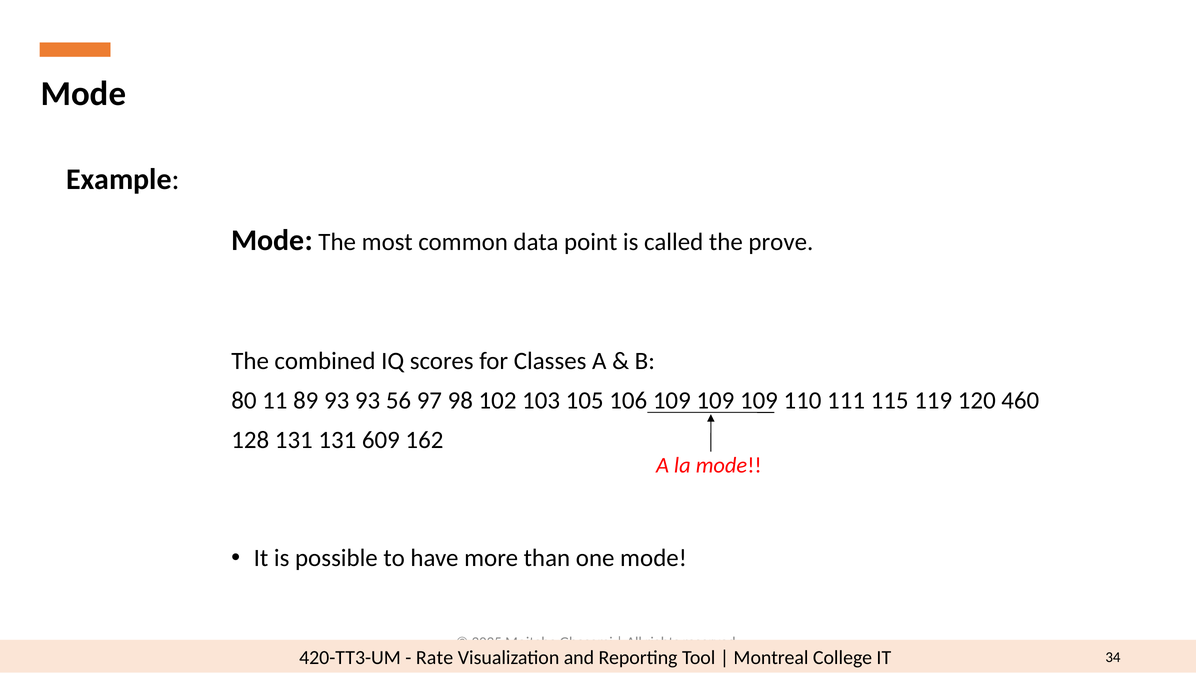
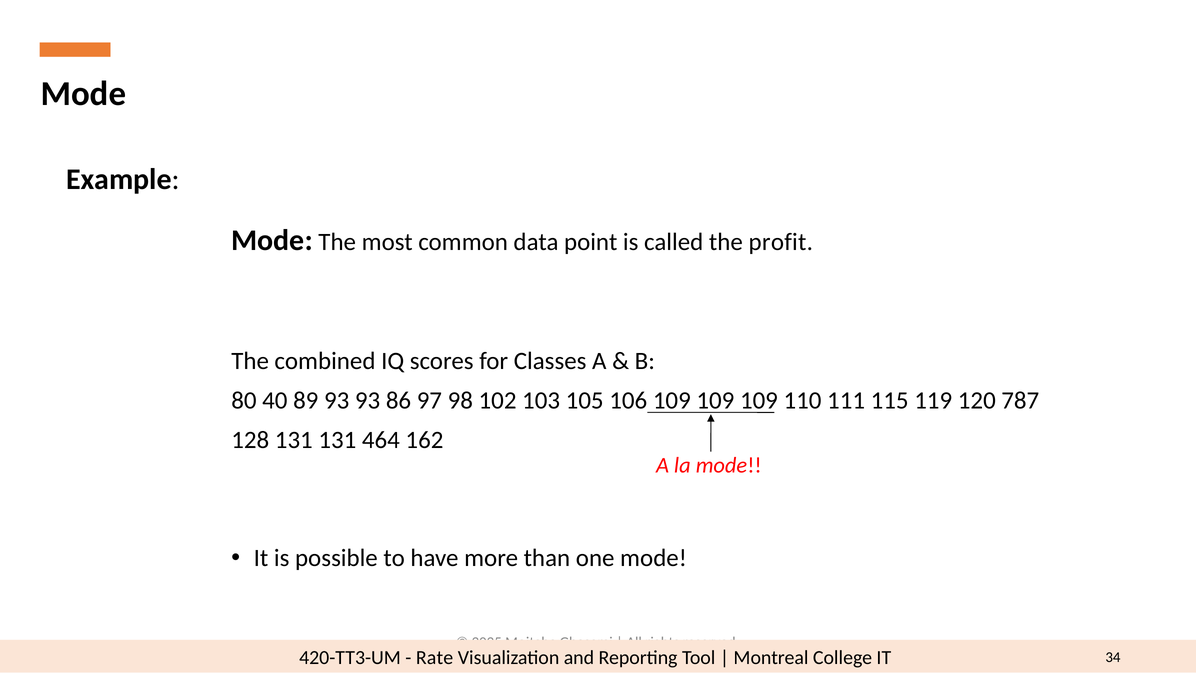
prove: prove -> profit (781, 242)
11: 11 -> 40 (275, 400)
56: 56 -> 86 (399, 400)
460: 460 -> 787 (1020, 400)
609: 609 -> 464 (381, 440)
